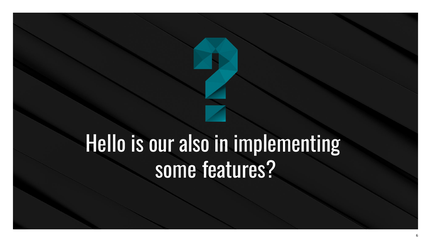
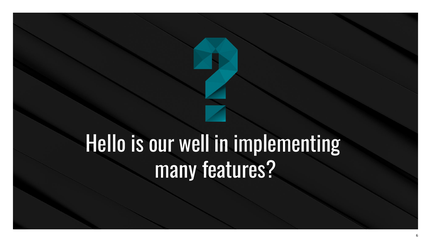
also: also -> well (194, 145)
some: some -> many (176, 171)
